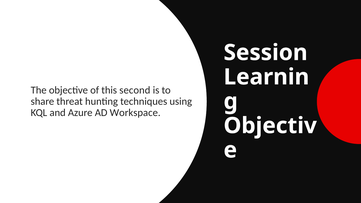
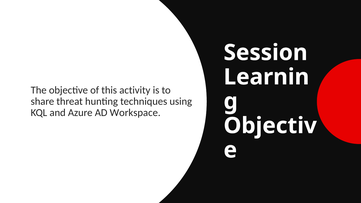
second: second -> activity (135, 90)
